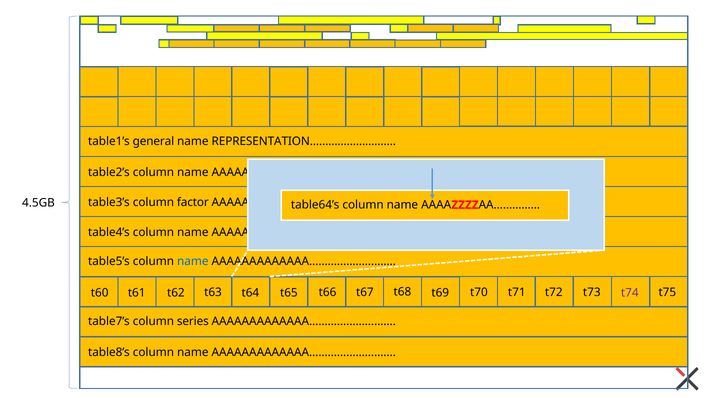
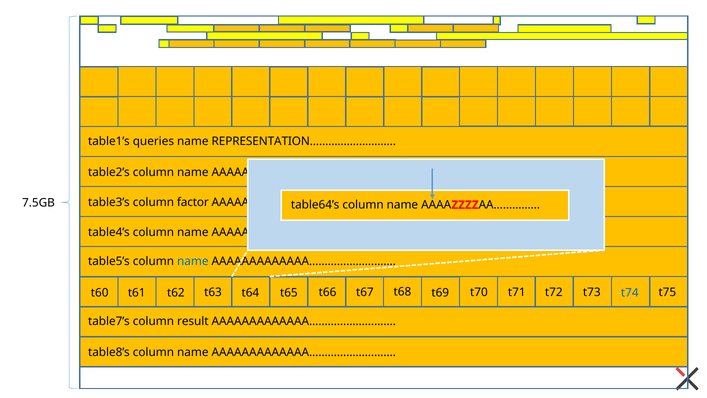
general: general -> queries (153, 141)
4.5GB: 4.5GB -> 7.5GB (38, 203)
t74 colour: purple -> blue (630, 293)
series: series -> result (193, 321)
